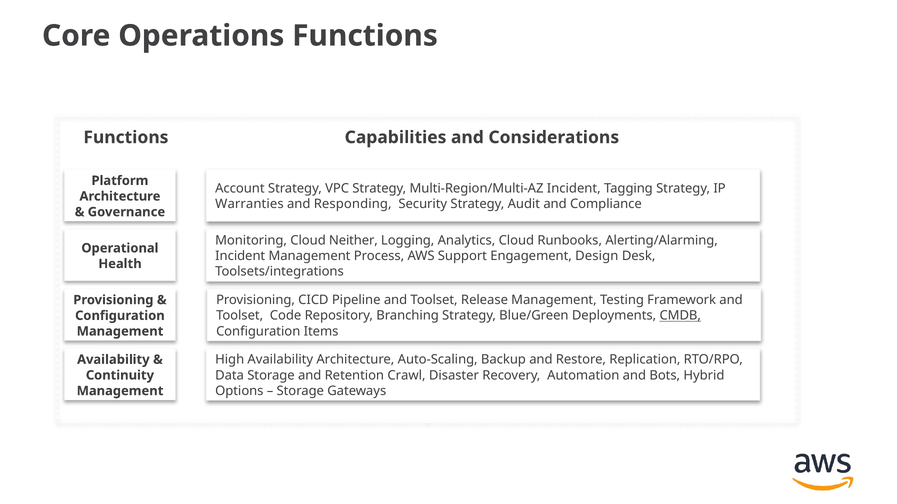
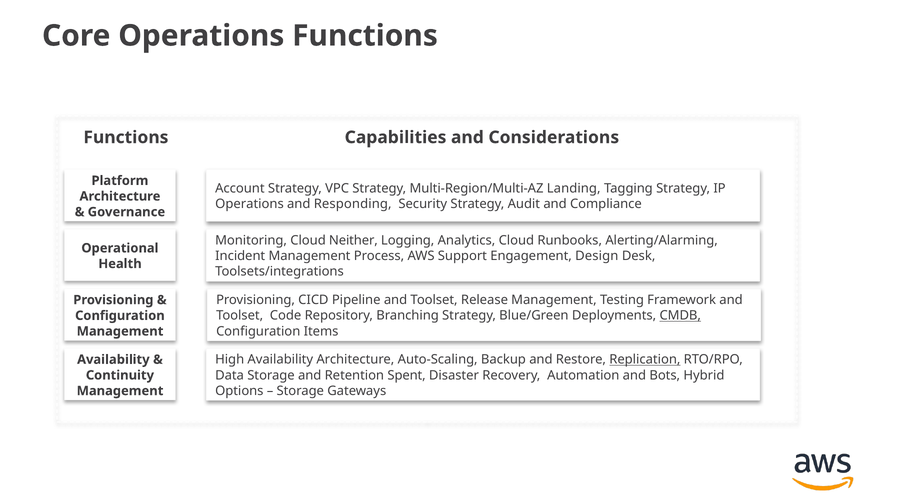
Multi-Region/Multi-AZ Incident: Incident -> Landing (574, 189)
Warranties: Warranties -> Operations (250, 204)
Replication underline: none -> present (645, 360)
Crawl: Crawl -> Spent (407, 376)
